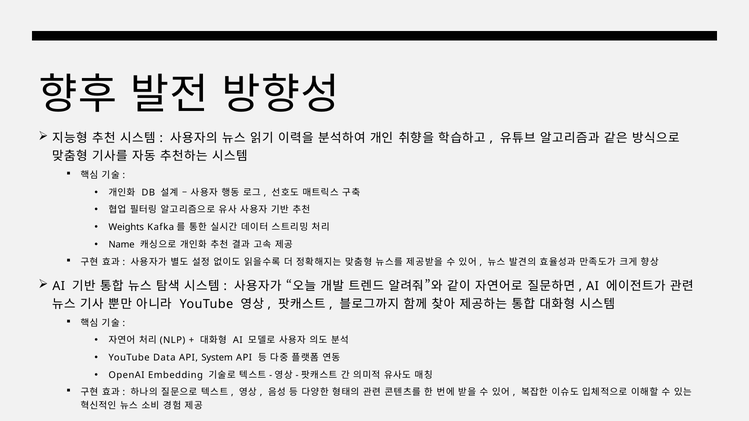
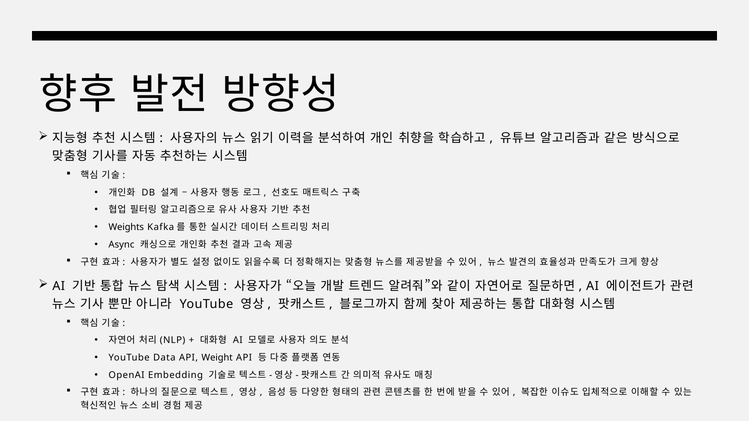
Name: Name -> Async (121, 245)
System: System -> Weight (217, 358)
